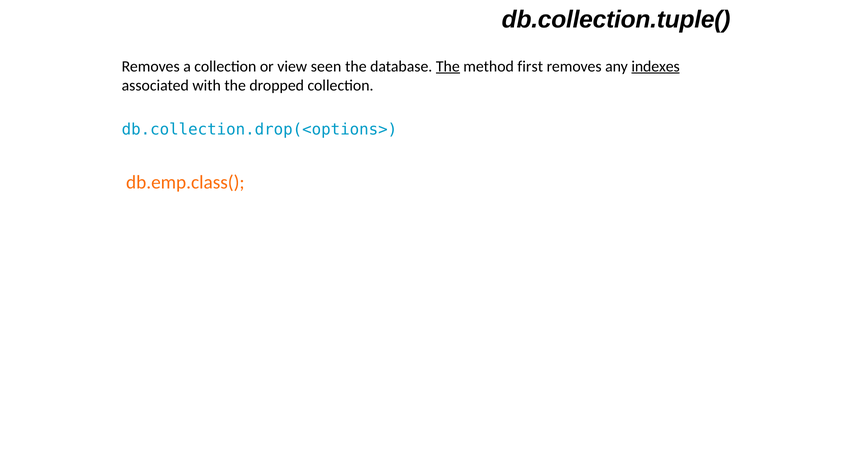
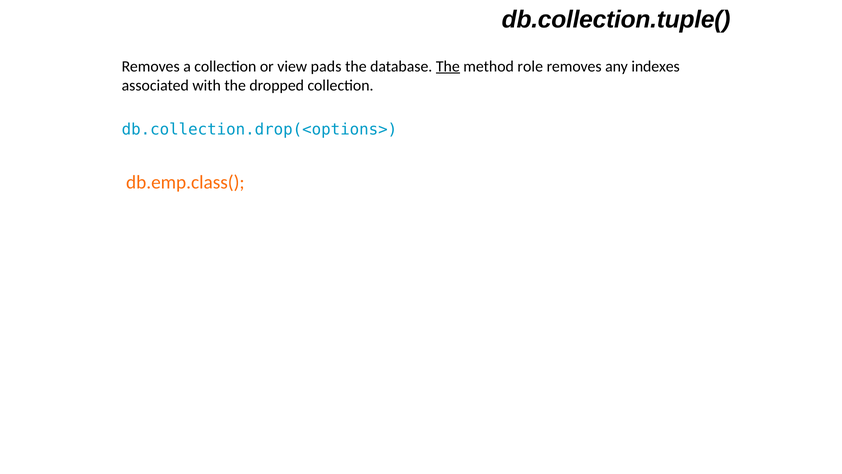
seen: seen -> pads (326, 66)
first: first -> role (530, 66)
indexes underline: present -> none (656, 66)
